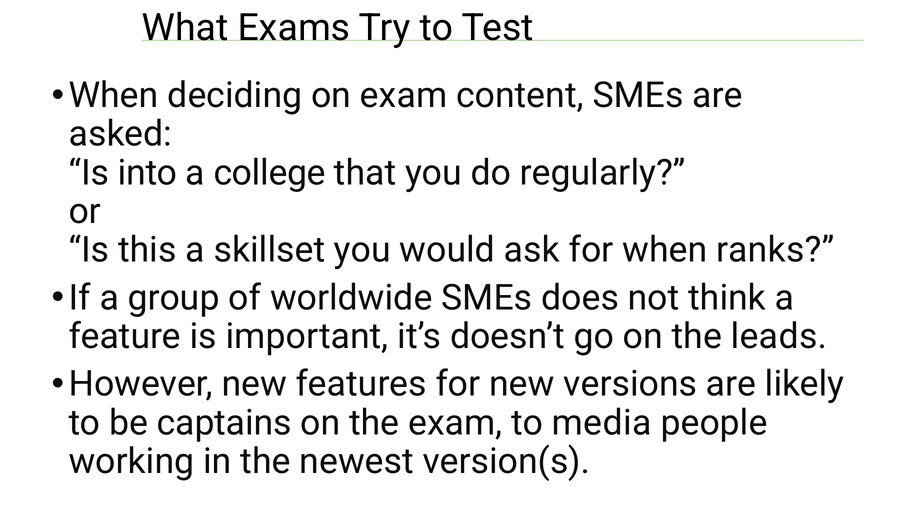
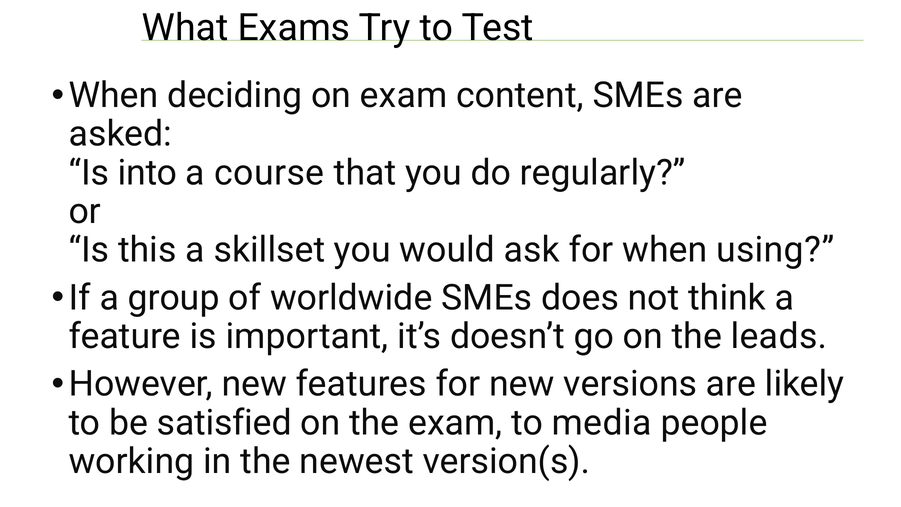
college: college -> course (269, 173)
ranks: ranks -> using (775, 250)
captains: captains -> satisfied (224, 423)
